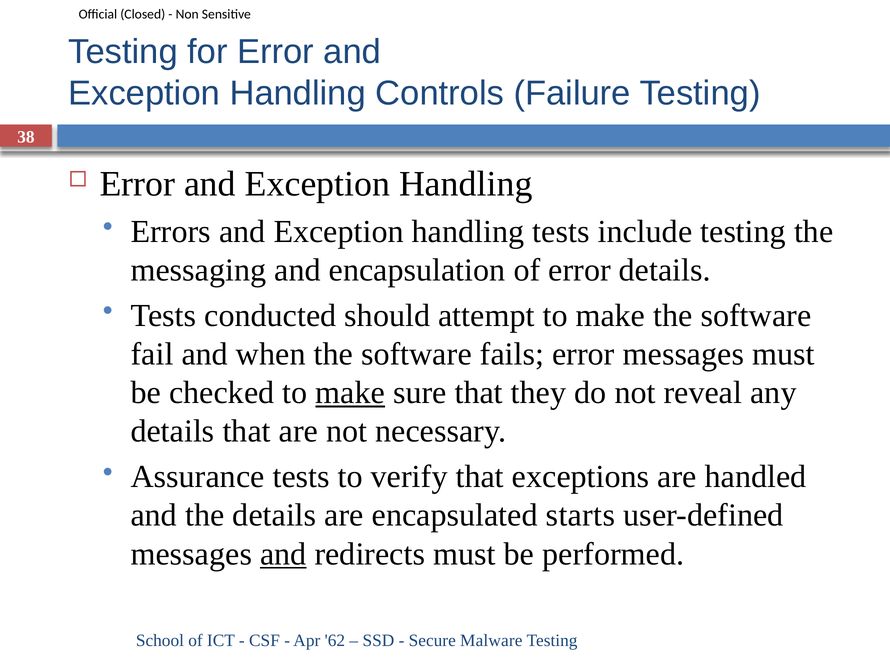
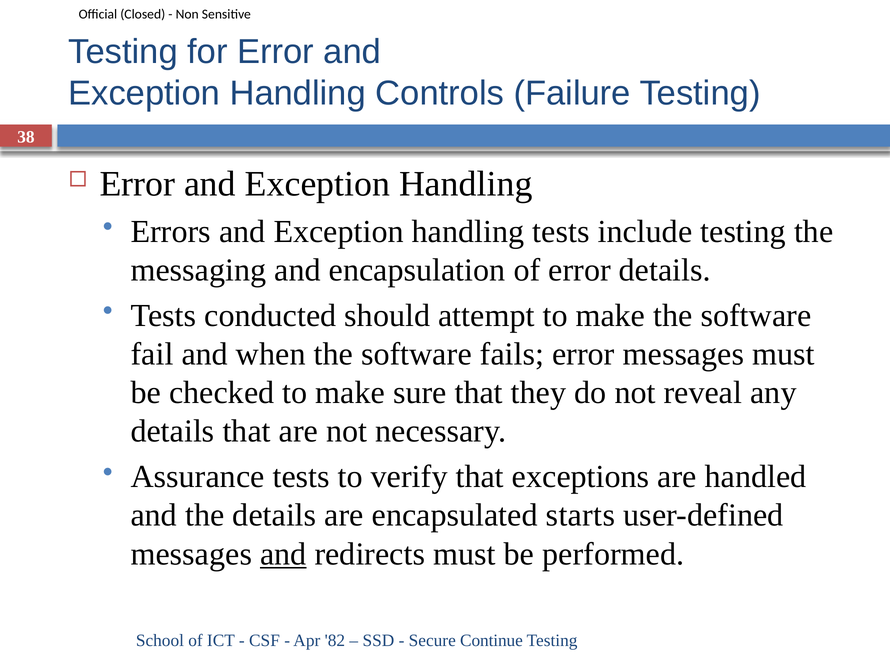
make underline: present -> none (350, 393)
62: 62 -> 82 (335, 641)
Malware: Malware -> Continue (491, 641)
